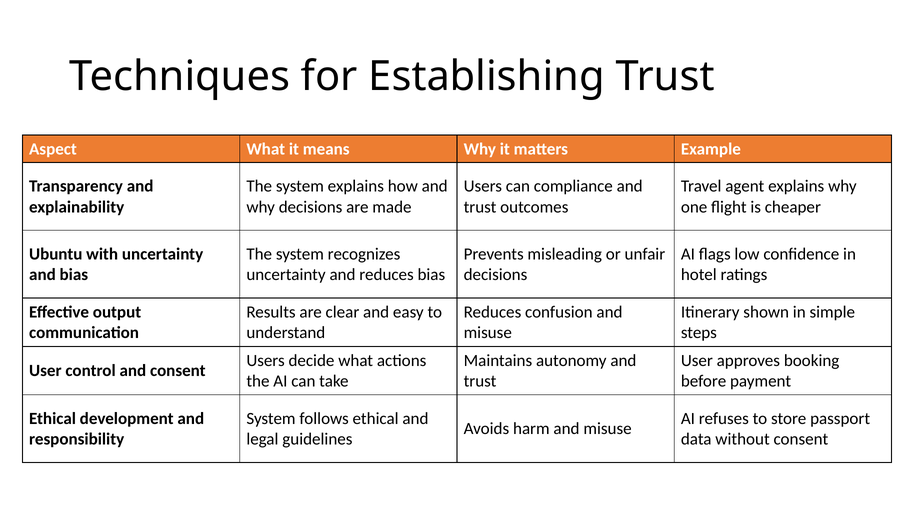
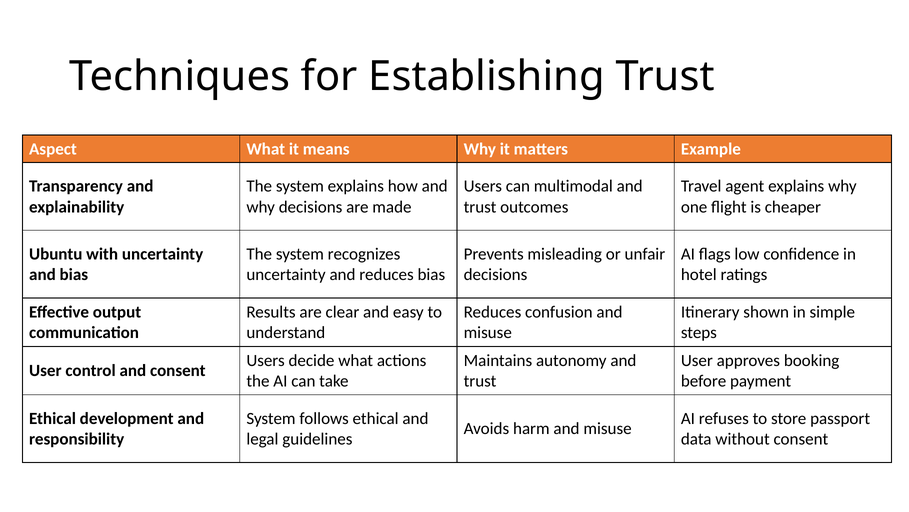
compliance: compliance -> multimodal (573, 186)
